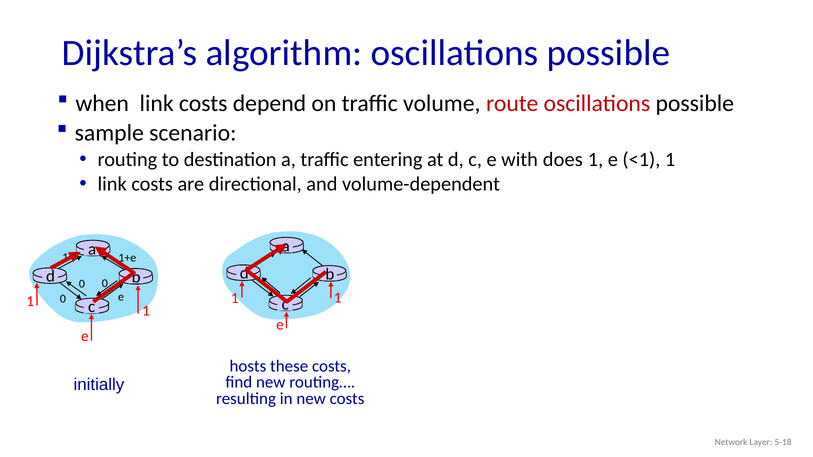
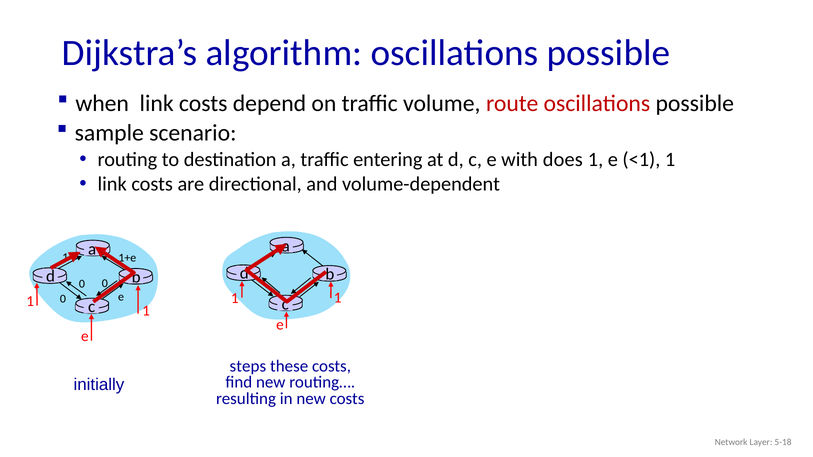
hosts: hosts -> steps (248, 366)
